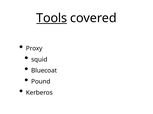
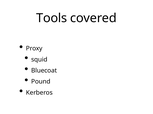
Tools underline: present -> none (52, 18)
